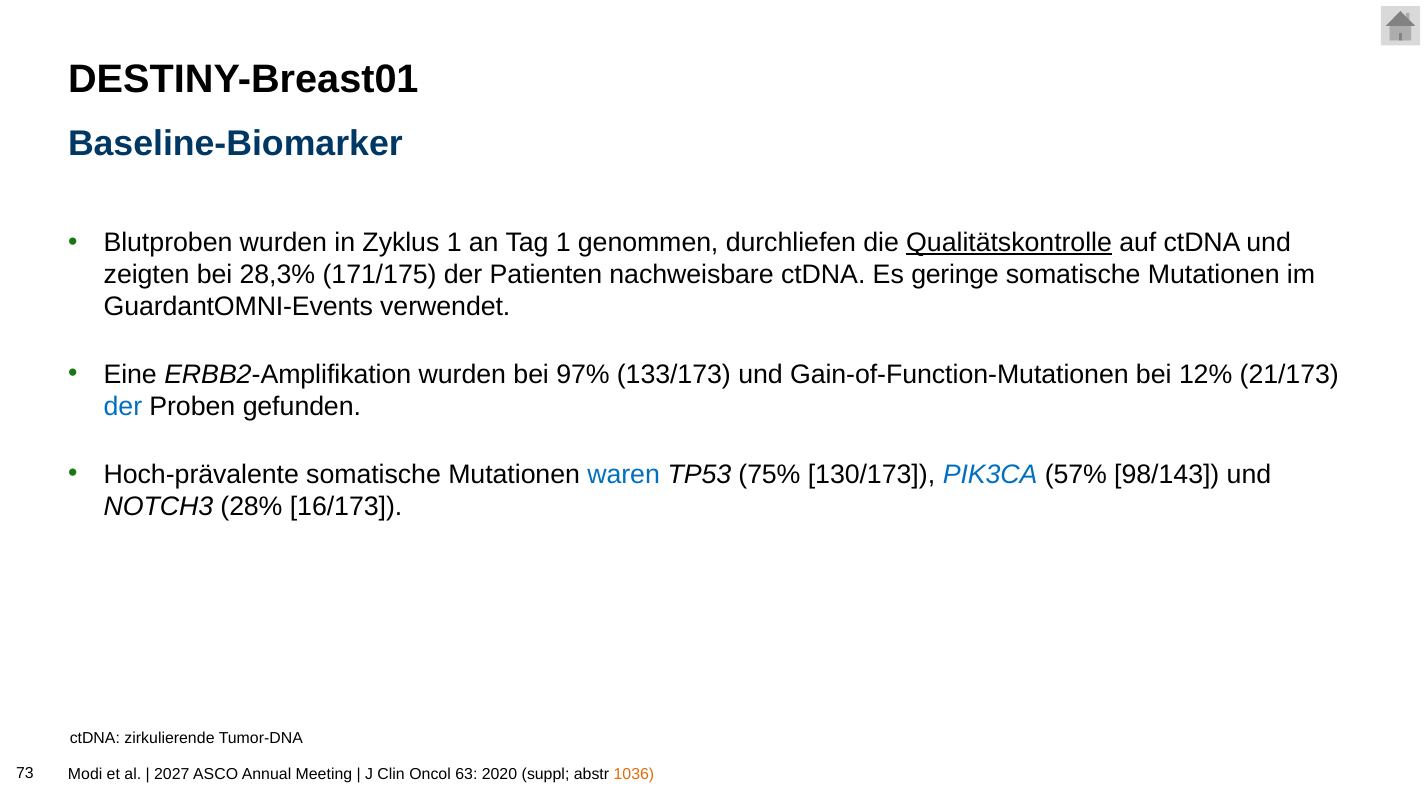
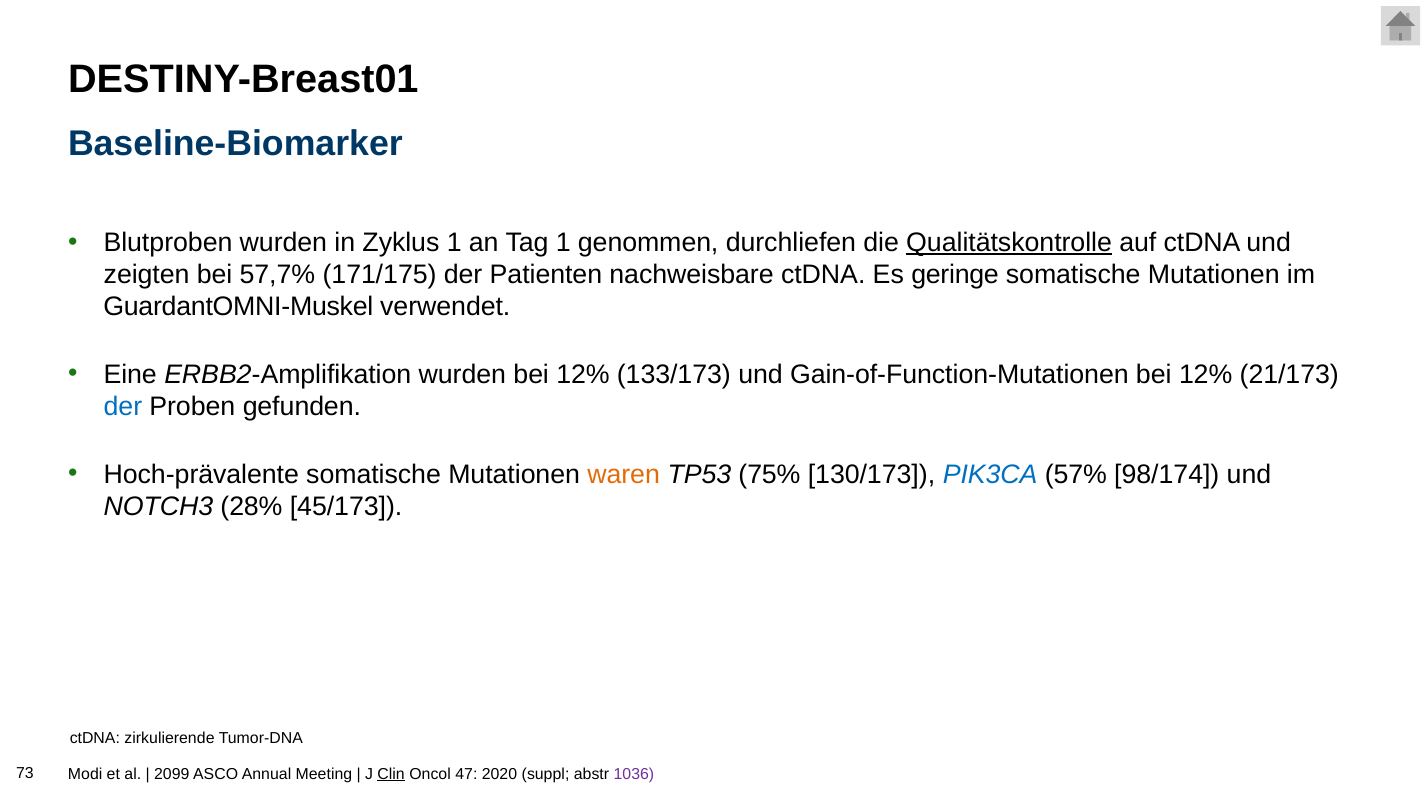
28,3%: 28,3% -> 57,7% (277, 275)
GuardantOMNI-Events: GuardantOMNI-Events -> GuardantOMNI-Muskel (238, 307)
wurden bei 97%: 97% -> 12% (583, 375)
waren colour: blue -> orange (624, 474)
98/143: 98/143 -> 98/174 (1167, 474)
16/173: 16/173 -> 45/173 (346, 507)
2027: 2027 -> 2099 (172, 774)
Clin underline: none -> present (391, 774)
63: 63 -> 47 (466, 774)
1036 colour: orange -> purple (634, 774)
